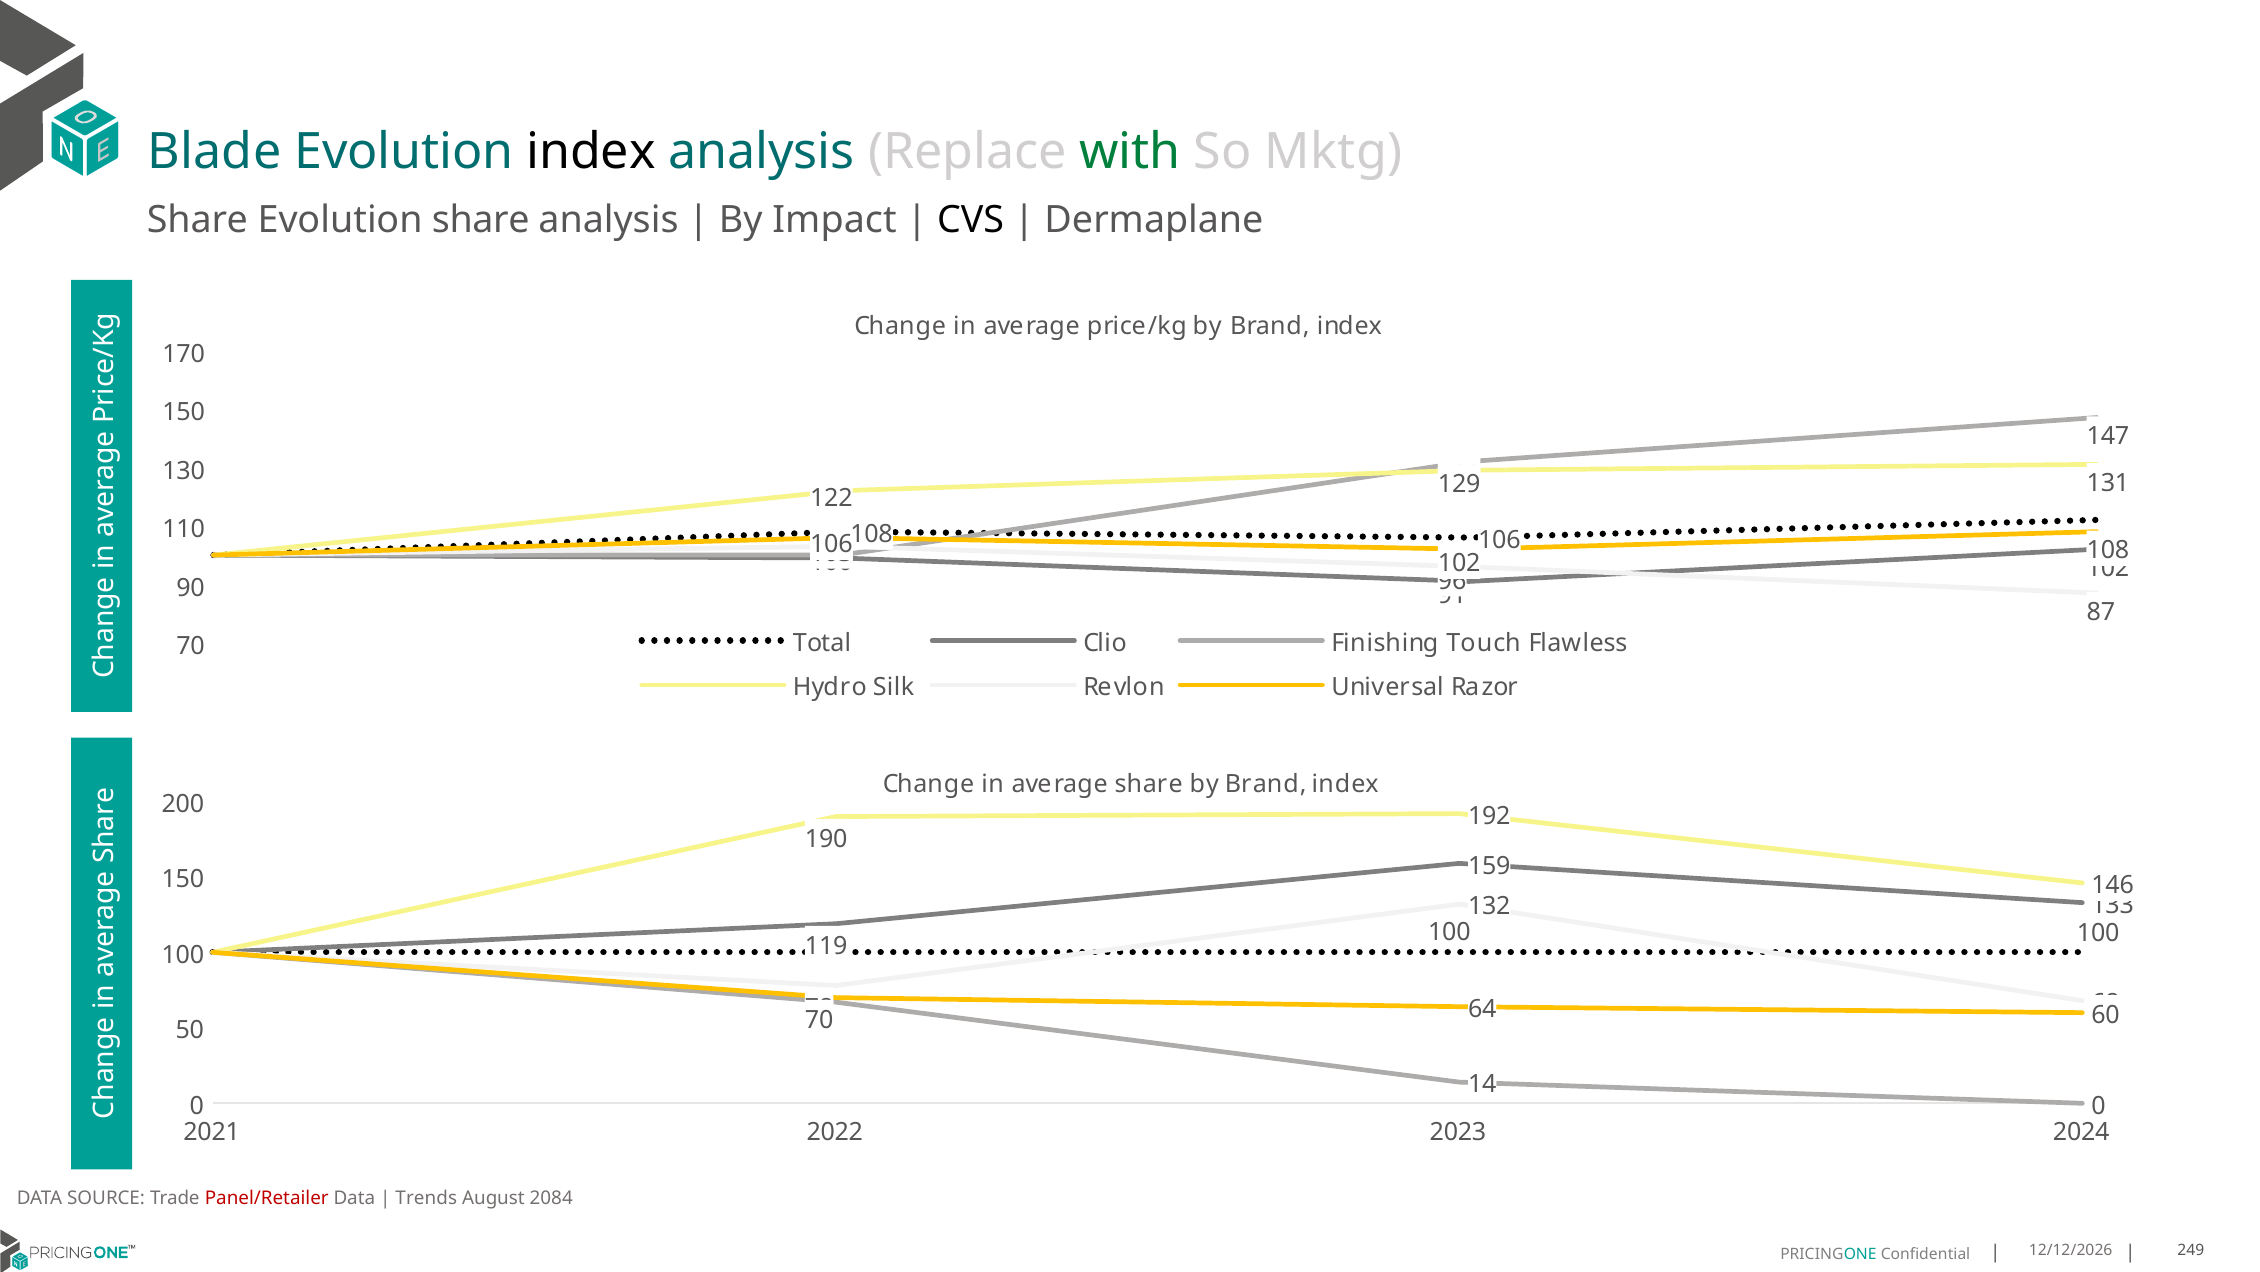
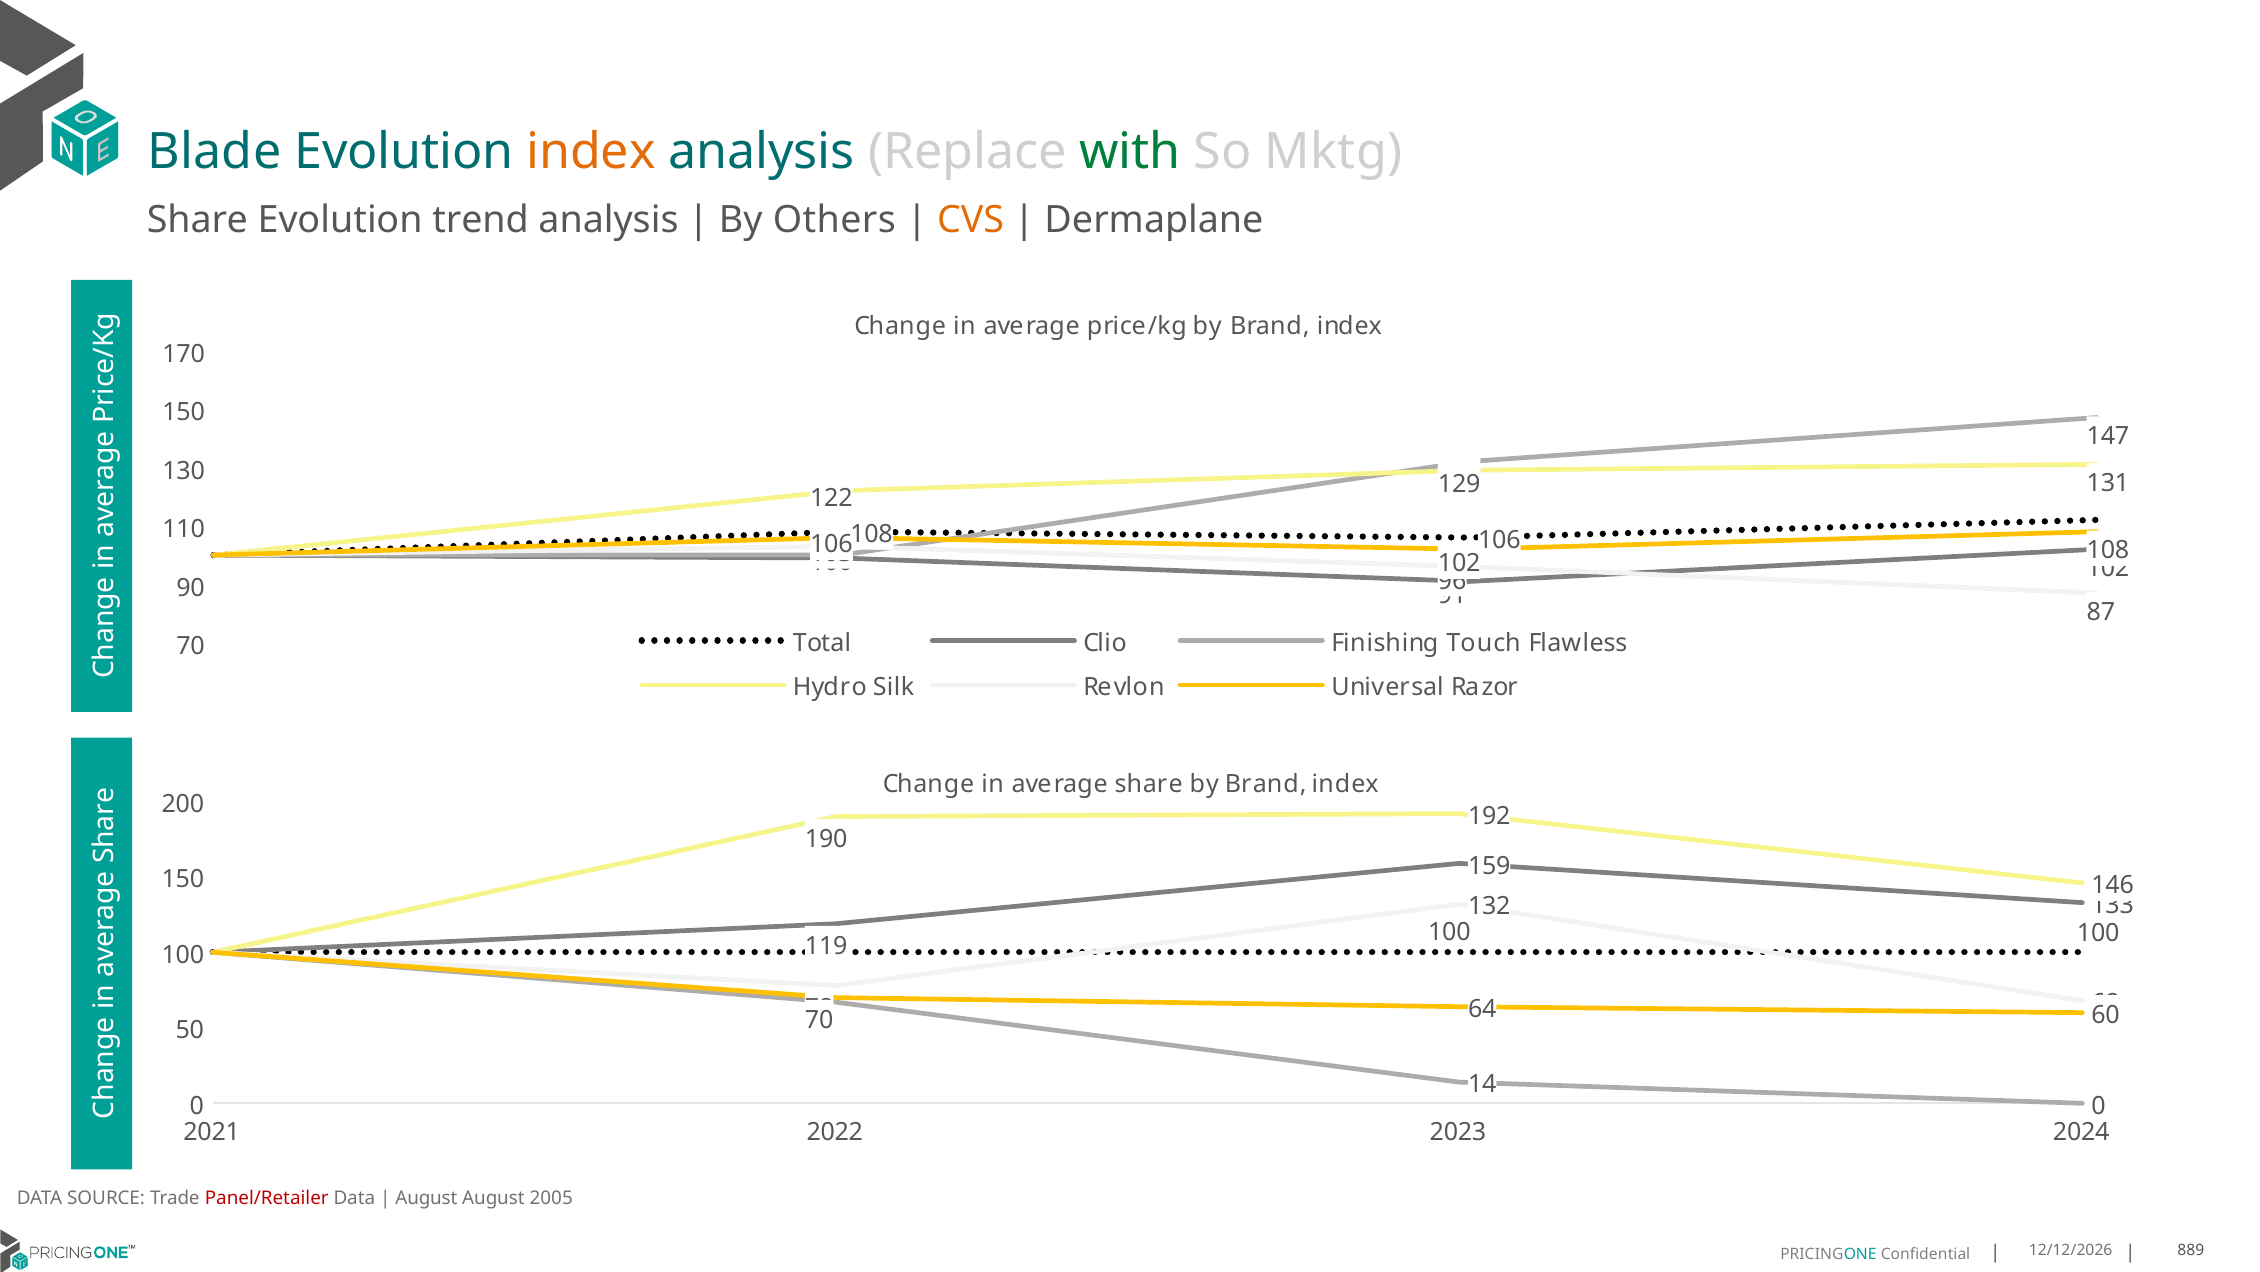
index colour: black -> orange (591, 152)
Evolution share: share -> trend (481, 220)
Impact: Impact -> Others (834, 220)
CVS colour: black -> orange (971, 220)
Trends: Trends -> August (426, 1197)
2084: 2084 -> 2005 (551, 1197)
249: 249 -> 889 (2191, 1250)
